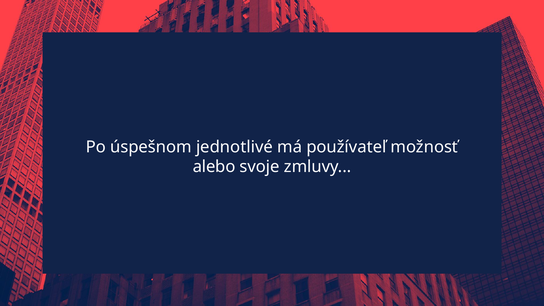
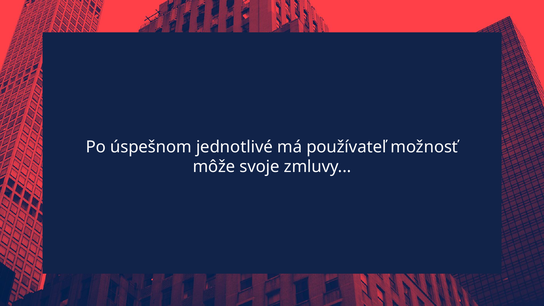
alebo: alebo -> môže (214, 167)
